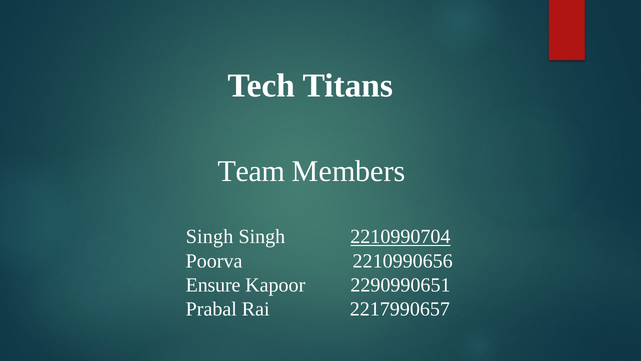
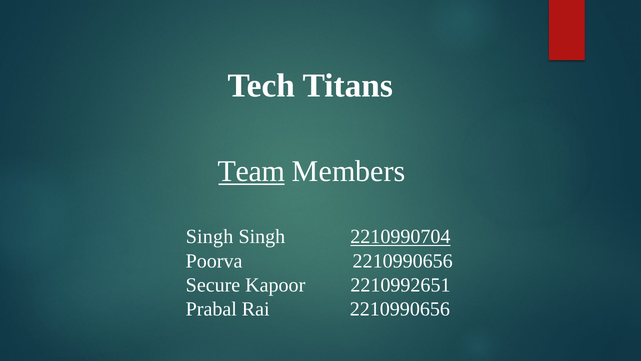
Team underline: none -> present (252, 171)
Ensure: Ensure -> Secure (213, 285)
2290990651: 2290990651 -> 2210992651 (400, 285)
Rai 2217990657: 2217990657 -> 2210990656 (400, 309)
